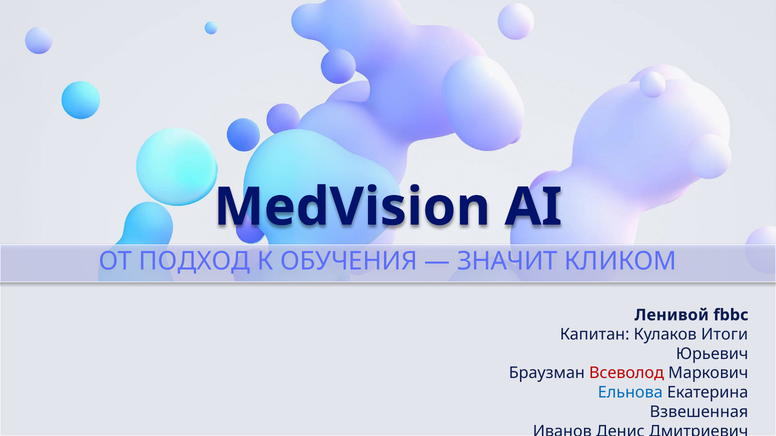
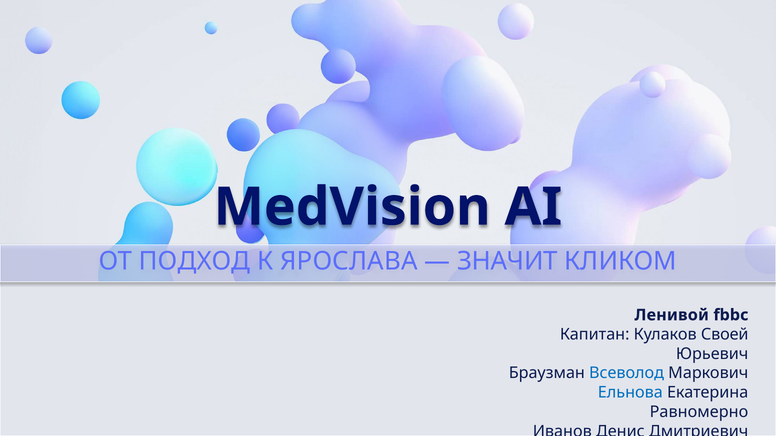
ОБУЧЕНИЯ: ОБУЧЕНИЯ -> ЯРОСЛАВА (349, 262)
Итоги: Итоги -> Своей (725, 335)
Всеволод colour: red -> blue (627, 374)
Взвешенная: Взвешенная -> Равномерно (699, 412)
